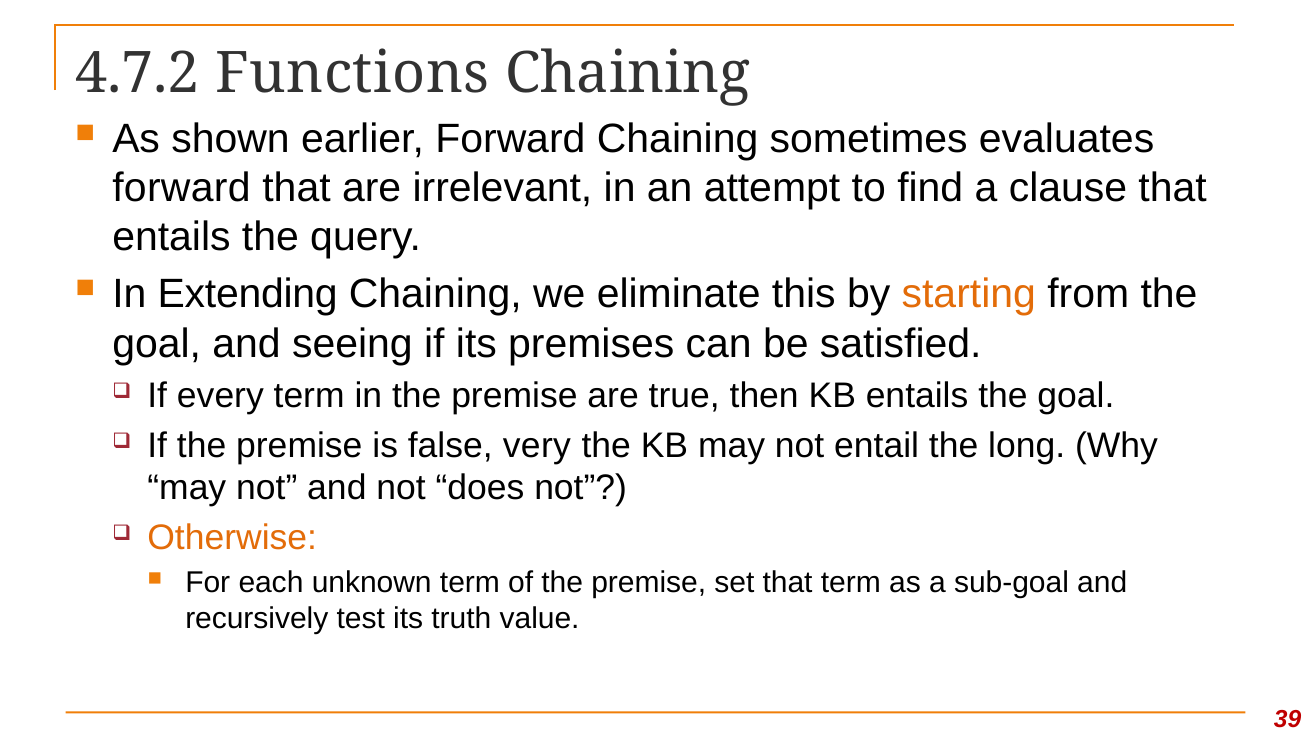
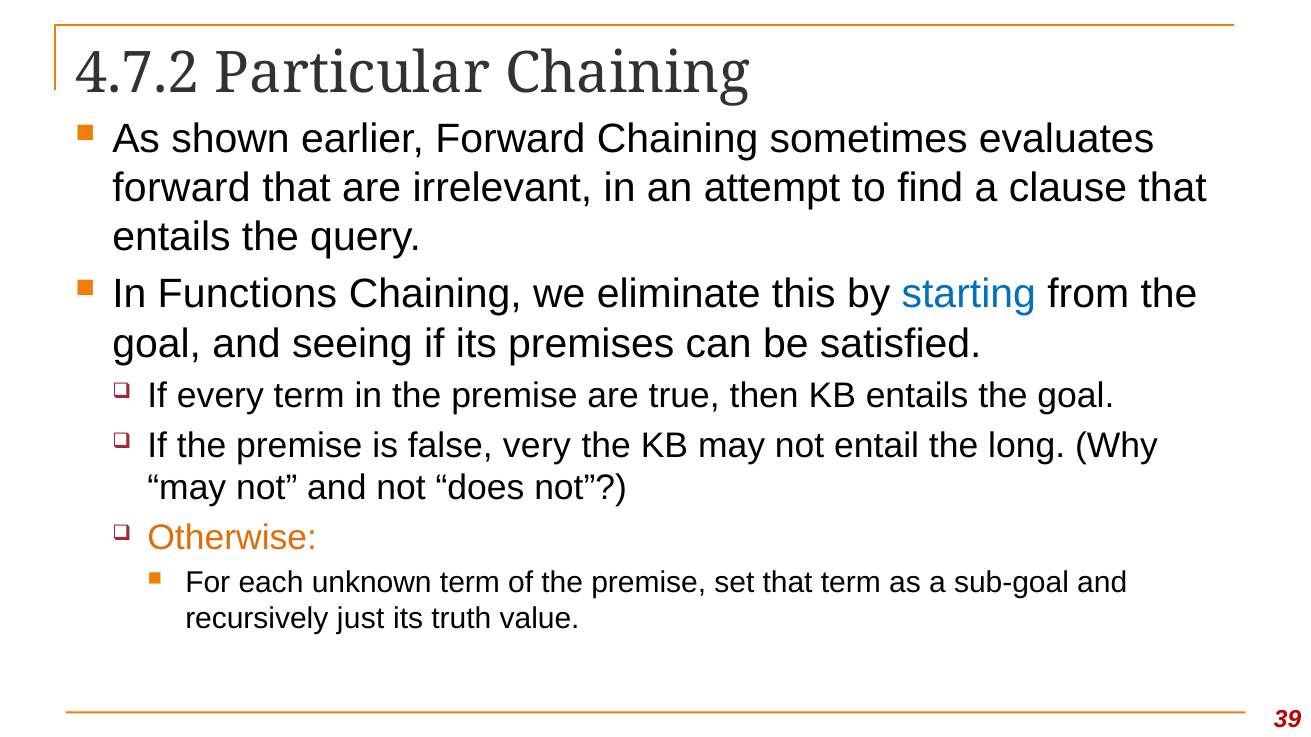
Functions: Functions -> Particular (353, 73)
Extending: Extending -> Functions (247, 295)
starting colour: orange -> blue (969, 295)
test: test -> just (361, 619)
